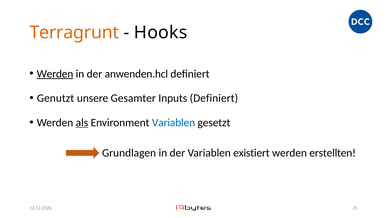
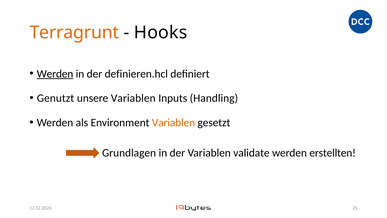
anwenden.hcl: anwenden.hcl -> definieren.hcl (136, 74)
unsere Gesamter: Gesamter -> Variablen (133, 98)
Inputs Definiert: Definiert -> Handling (214, 98)
als underline: present -> none (82, 122)
Variablen colour: blue -> orange (173, 122)
existiert: existiert -> validate (251, 153)
